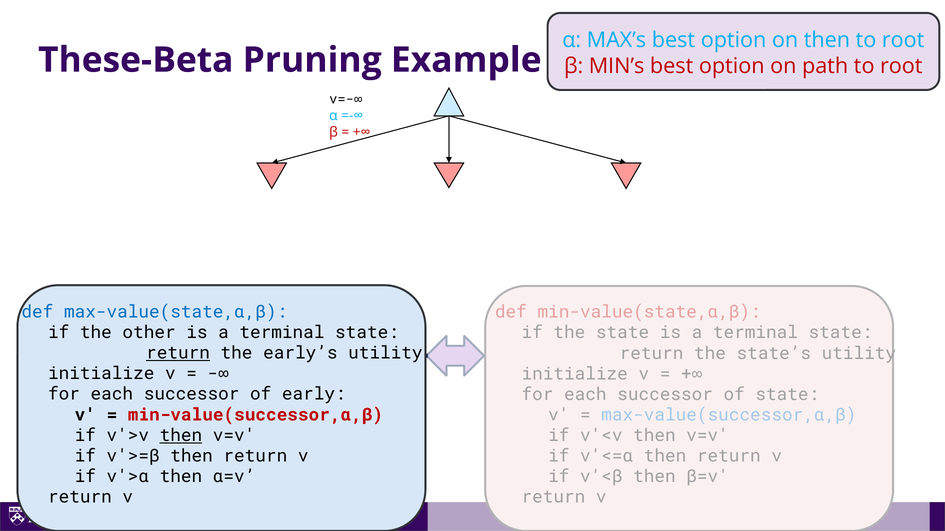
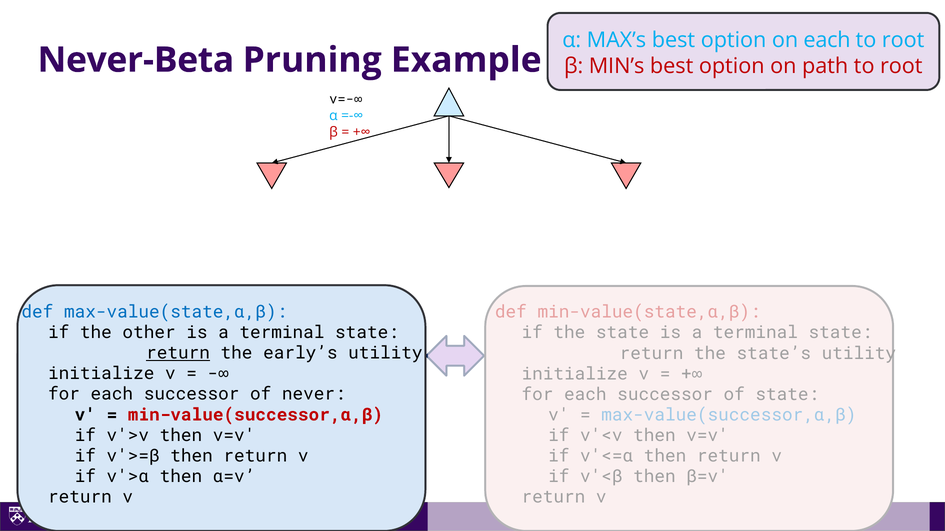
on then: then -> each (827, 40)
These-Beta: These-Beta -> Never-Beta (136, 60)
early: early -> never (314, 395)
then underline: present -> none (181, 436)
